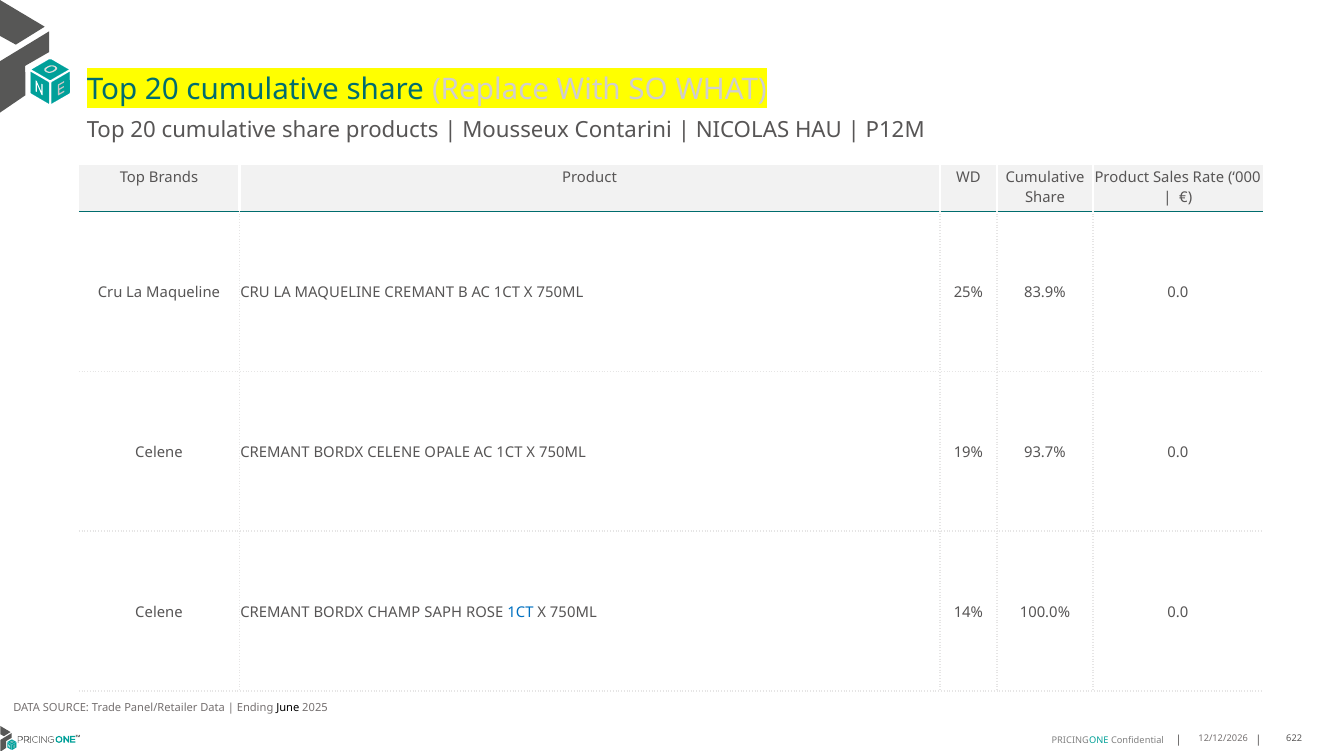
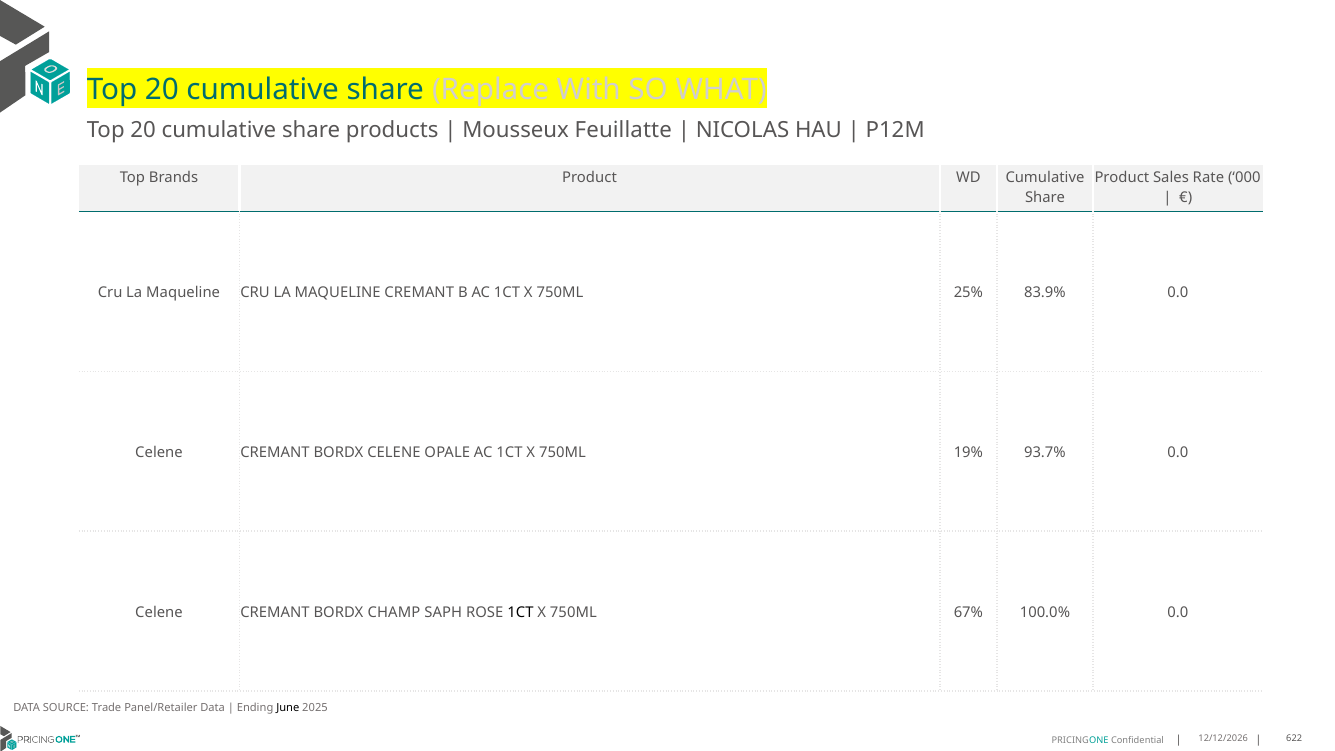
Contarini: Contarini -> Feuillatte (623, 130)
1CT colour: blue -> black (520, 612)
14%: 14% -> 67% (968, 612)
